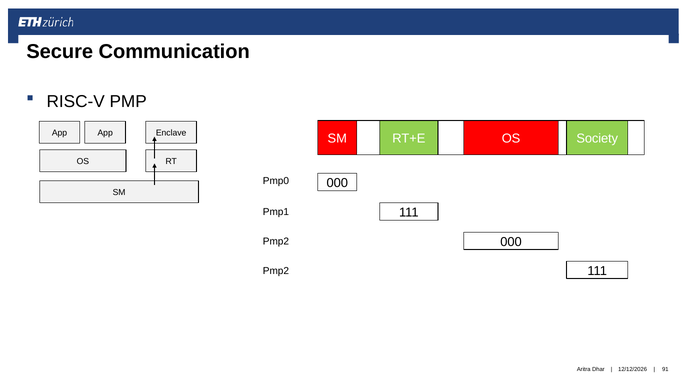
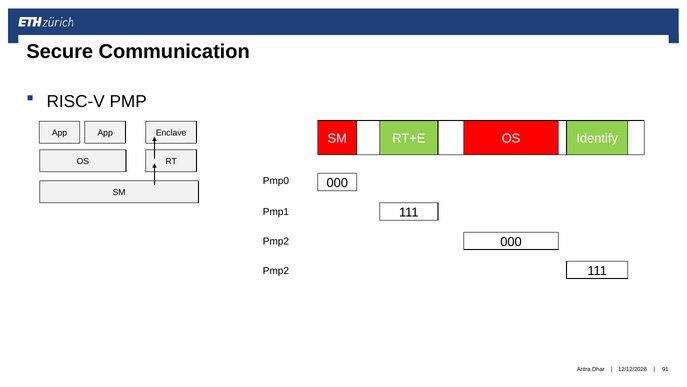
Society: Society -> Identify (597, 138)
